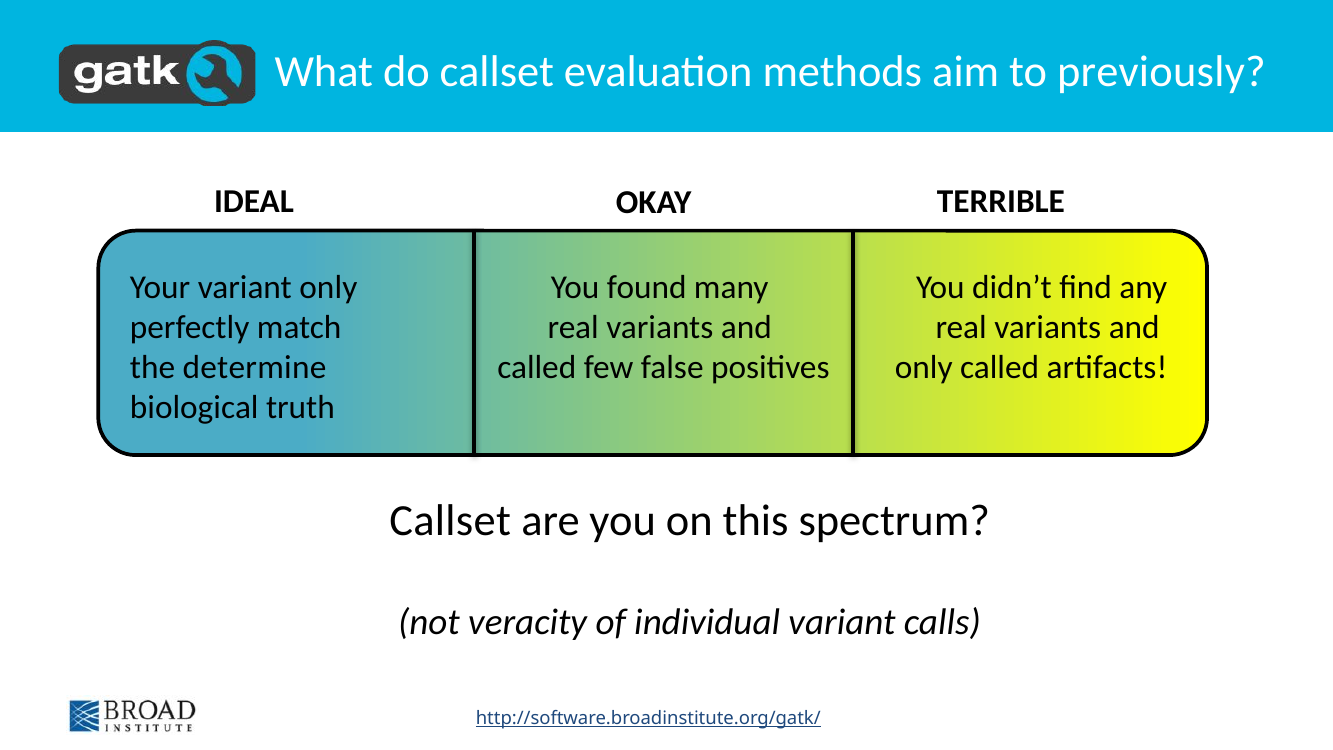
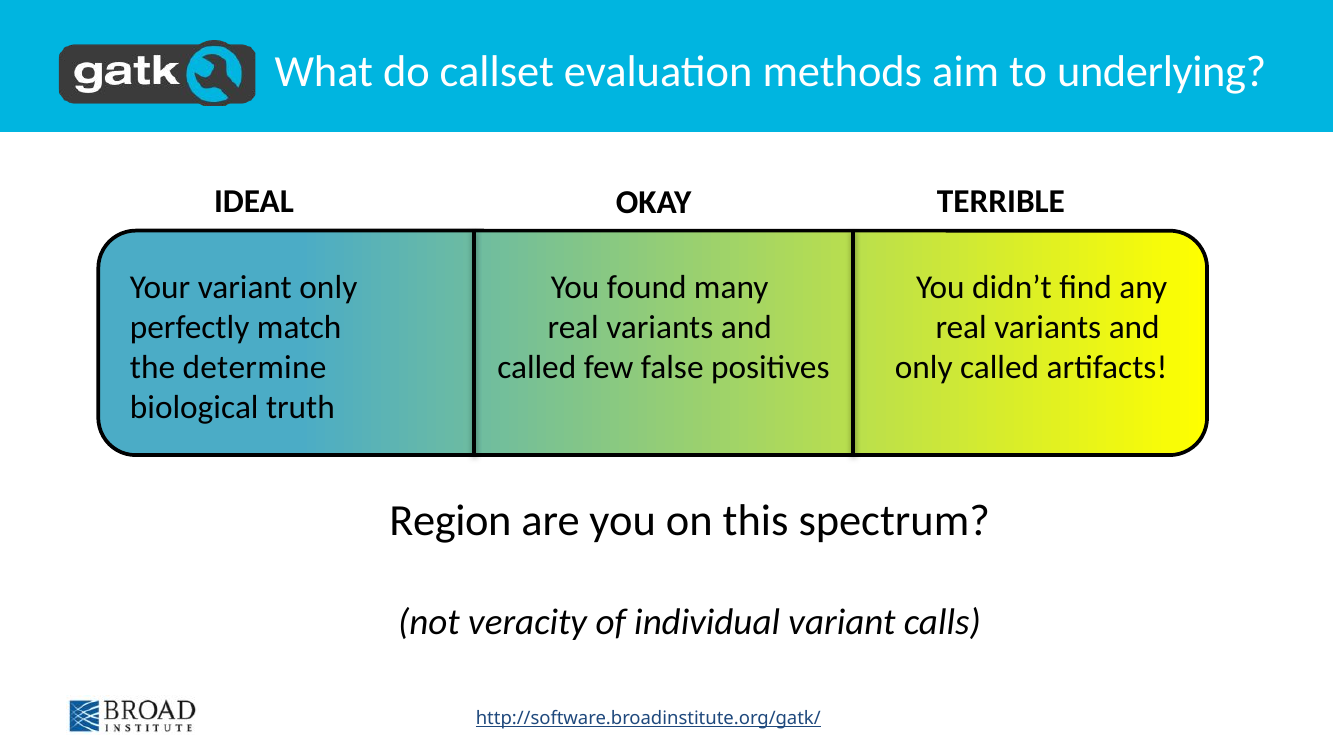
previously: previously -> underlying (1162, 71)
Callset: Callset -> Region (450, 521)
